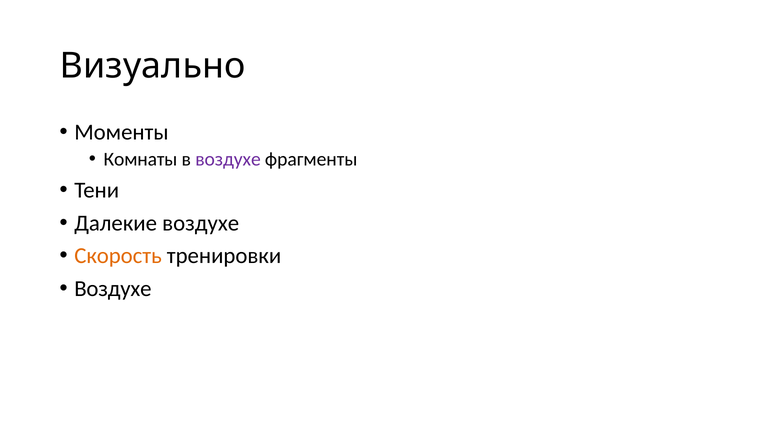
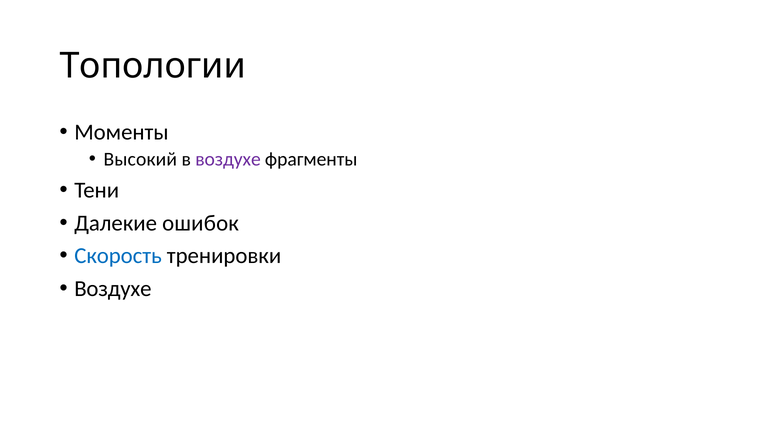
Визуально: Визуально -> Топологии (153, 66)
Комнаты: Комнаты -> Высокий (140, 159)
Далекие воздухе: воздухе -> ошибок (201, 223)
Скорость colour: orange -> blue (118, 256)
